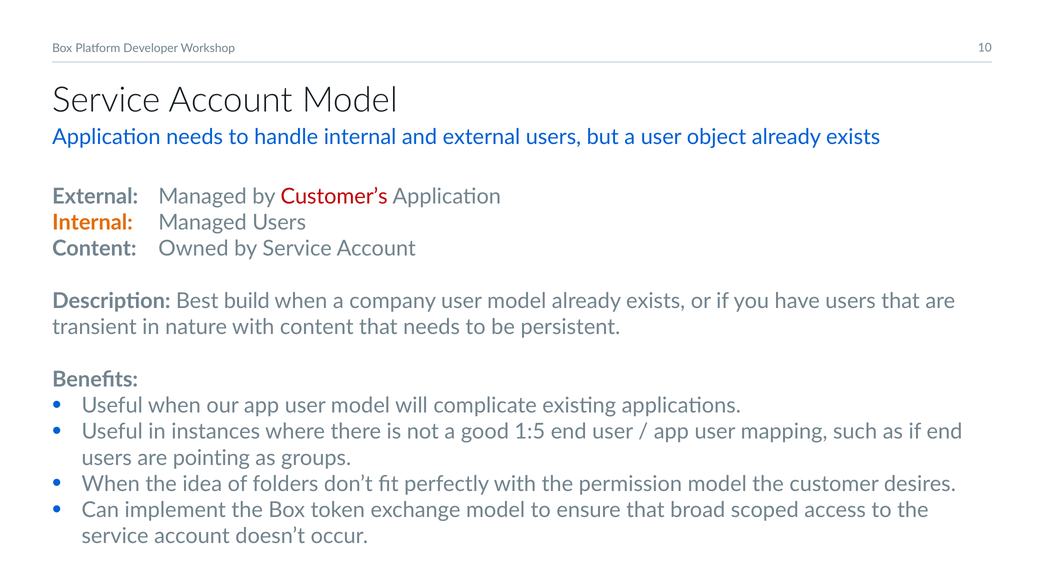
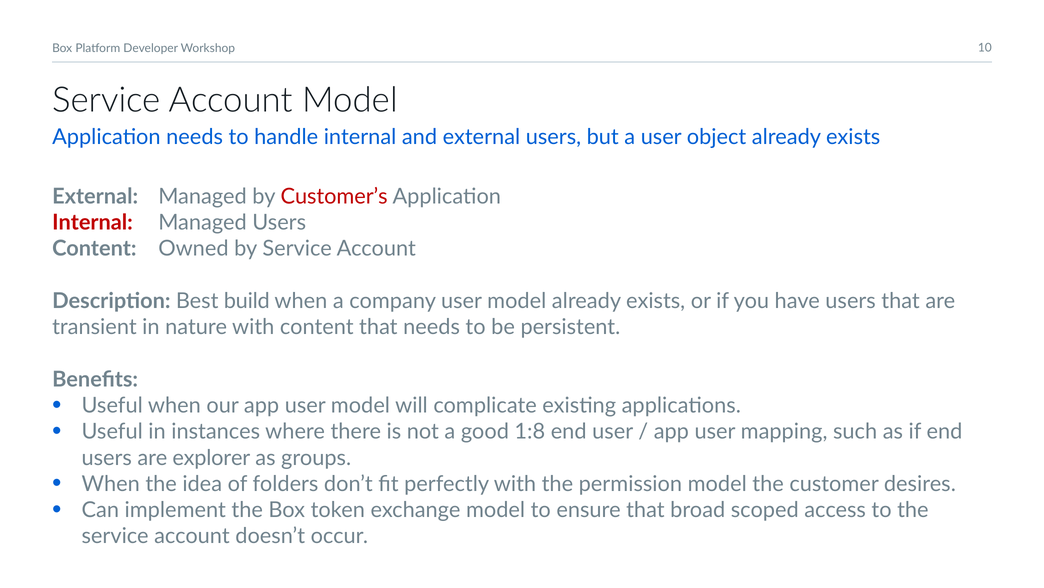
Internal colour: orange -> red (92, 222)
1:5: 1:5 -> 1:8 (530, 431)
pointing: pointing -> explorer (211, 457)
